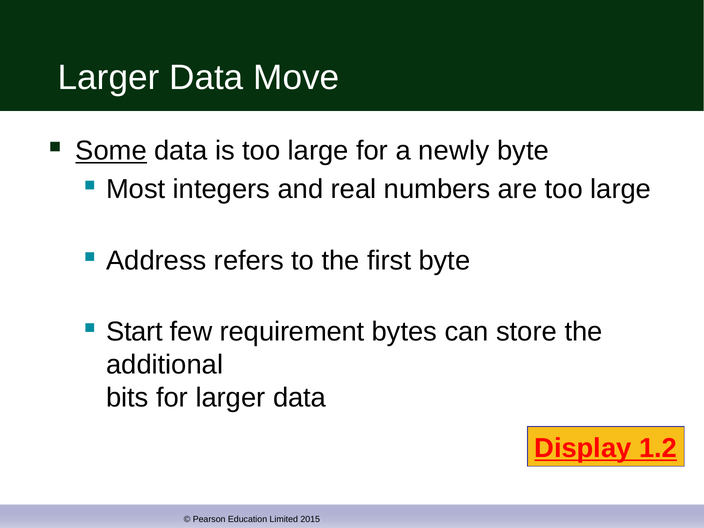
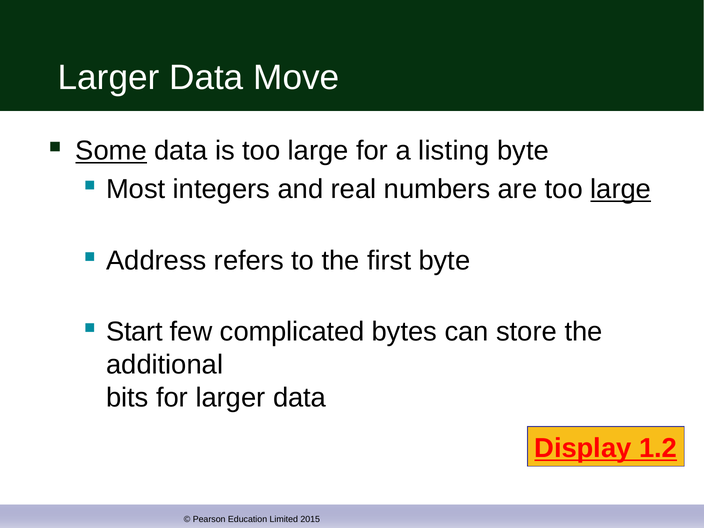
newly: newly -> listing (454, 151)
large underline: none -> present (621, 189)
requirement: requirement -> complicated (292, 332)
